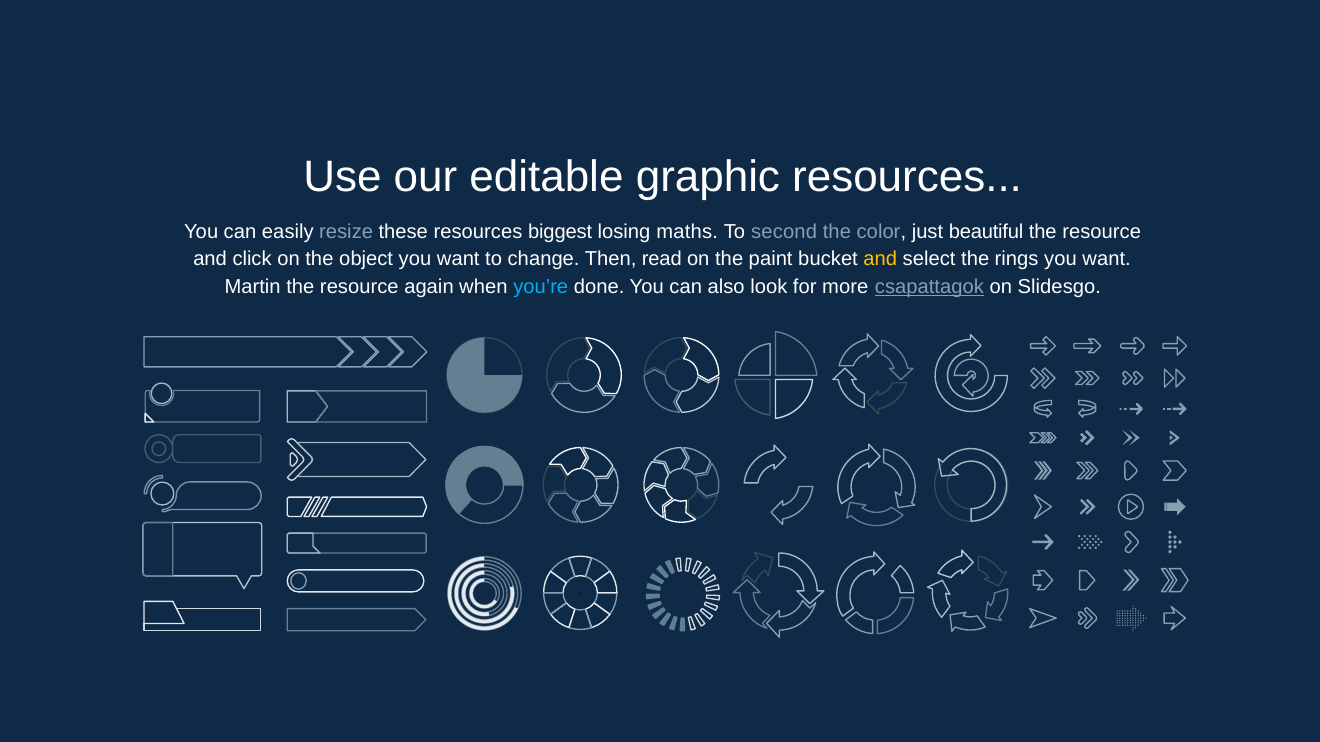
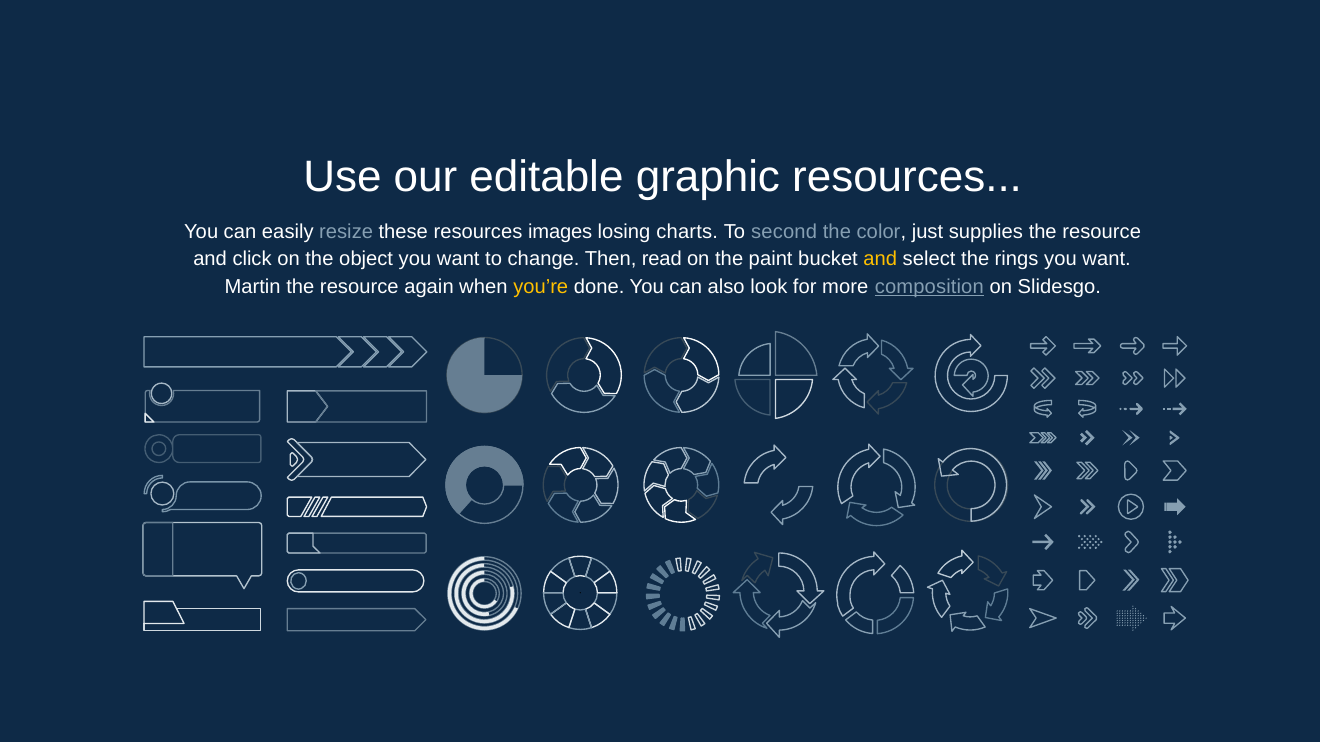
biggest: biggest -> images (560, 232)
maths: maths -> charts (687, 232)
beautiful: beautiful -> supplies (986, 232)
you’re colour: light blue -> yellow (541, 287)
csapattagok: csapattagok -> composition (929, 287)
